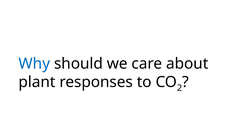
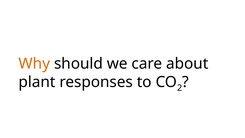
Why colour: blue -> orange (34, 64)
